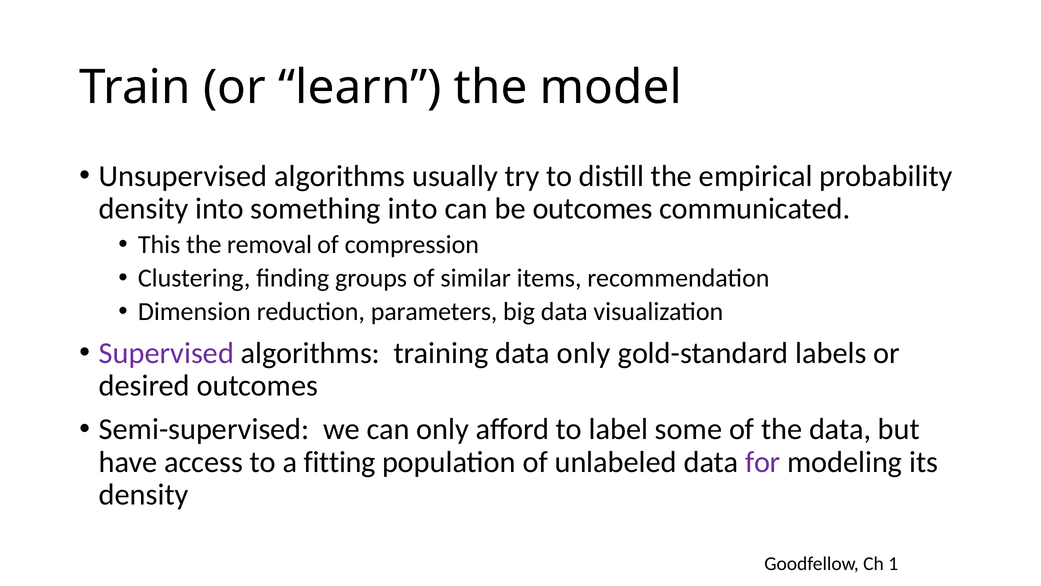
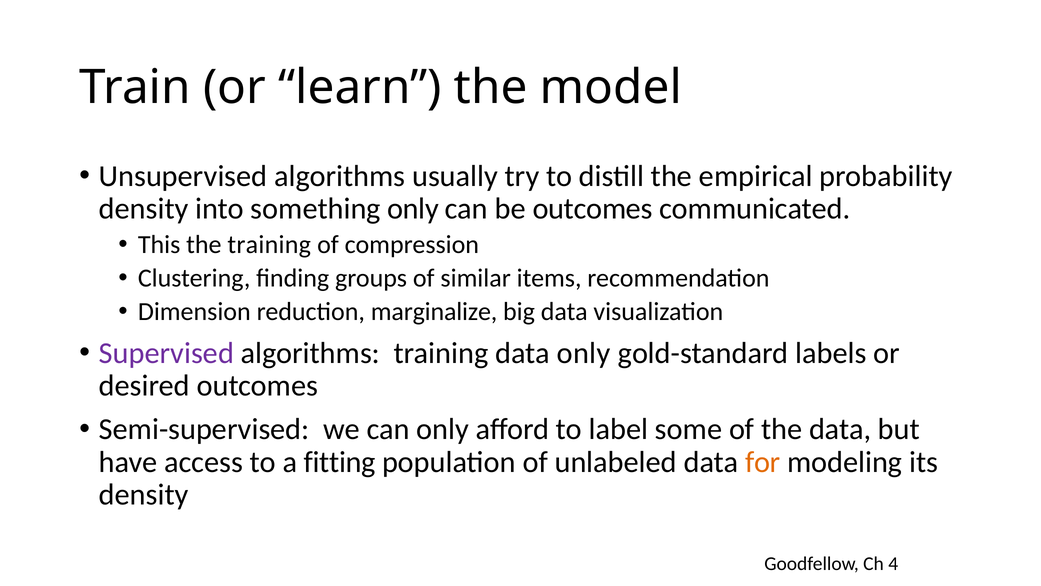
something into: into -> only (413, 209)
the removal: removal -> training (269, 245)
parameters: parameters -> marginalize (434, 312)
for colour: purple -> orange (763, 462)
1: 1 -> 4 (893, 563)
